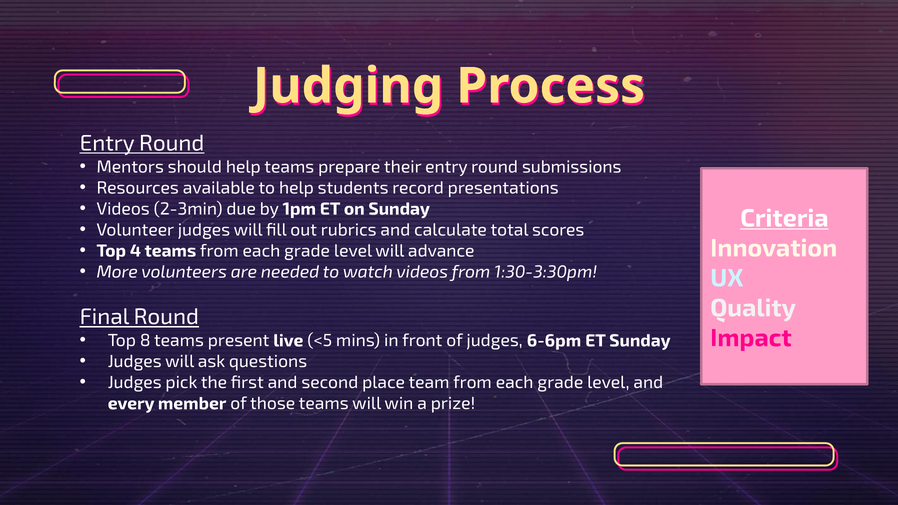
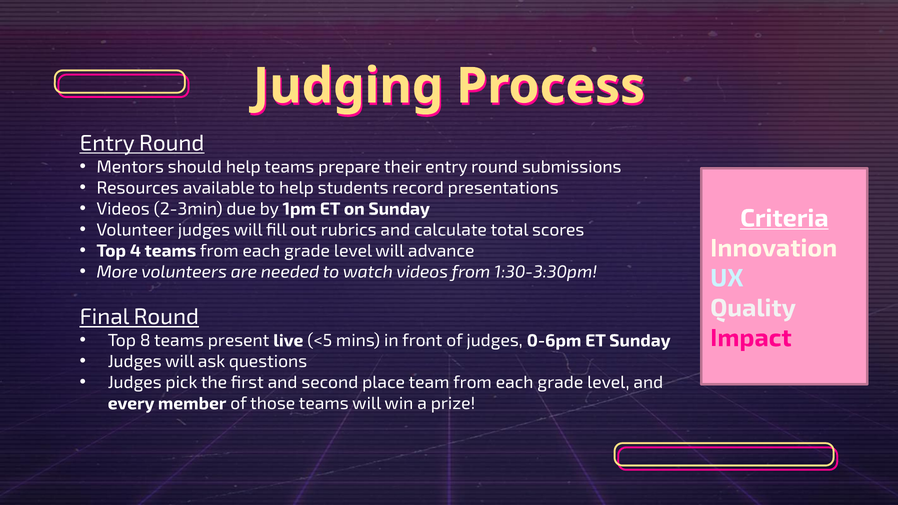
6-6pm: 6-6pm -> 0-6pm (554, 341)
